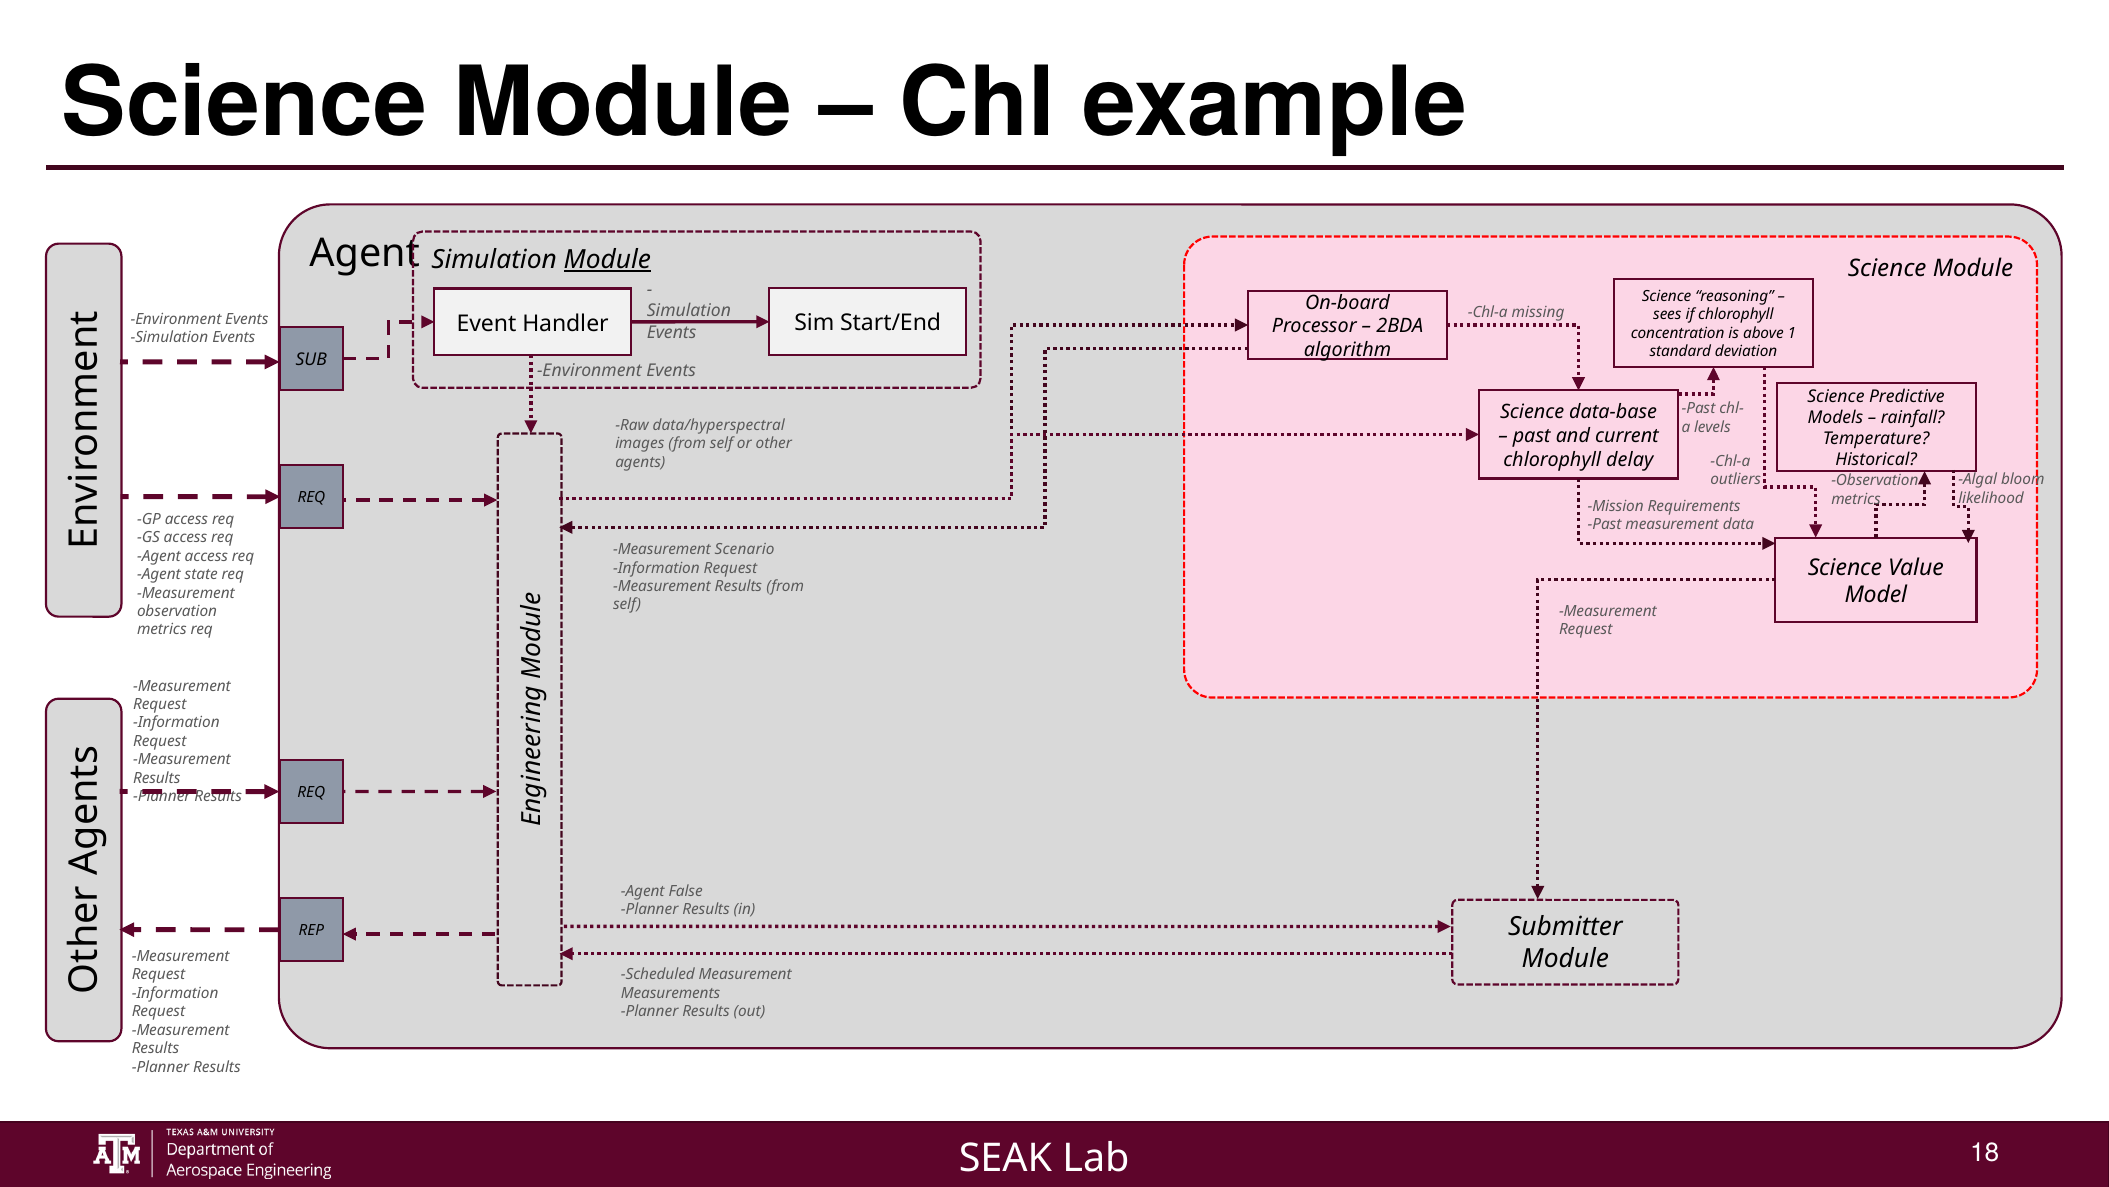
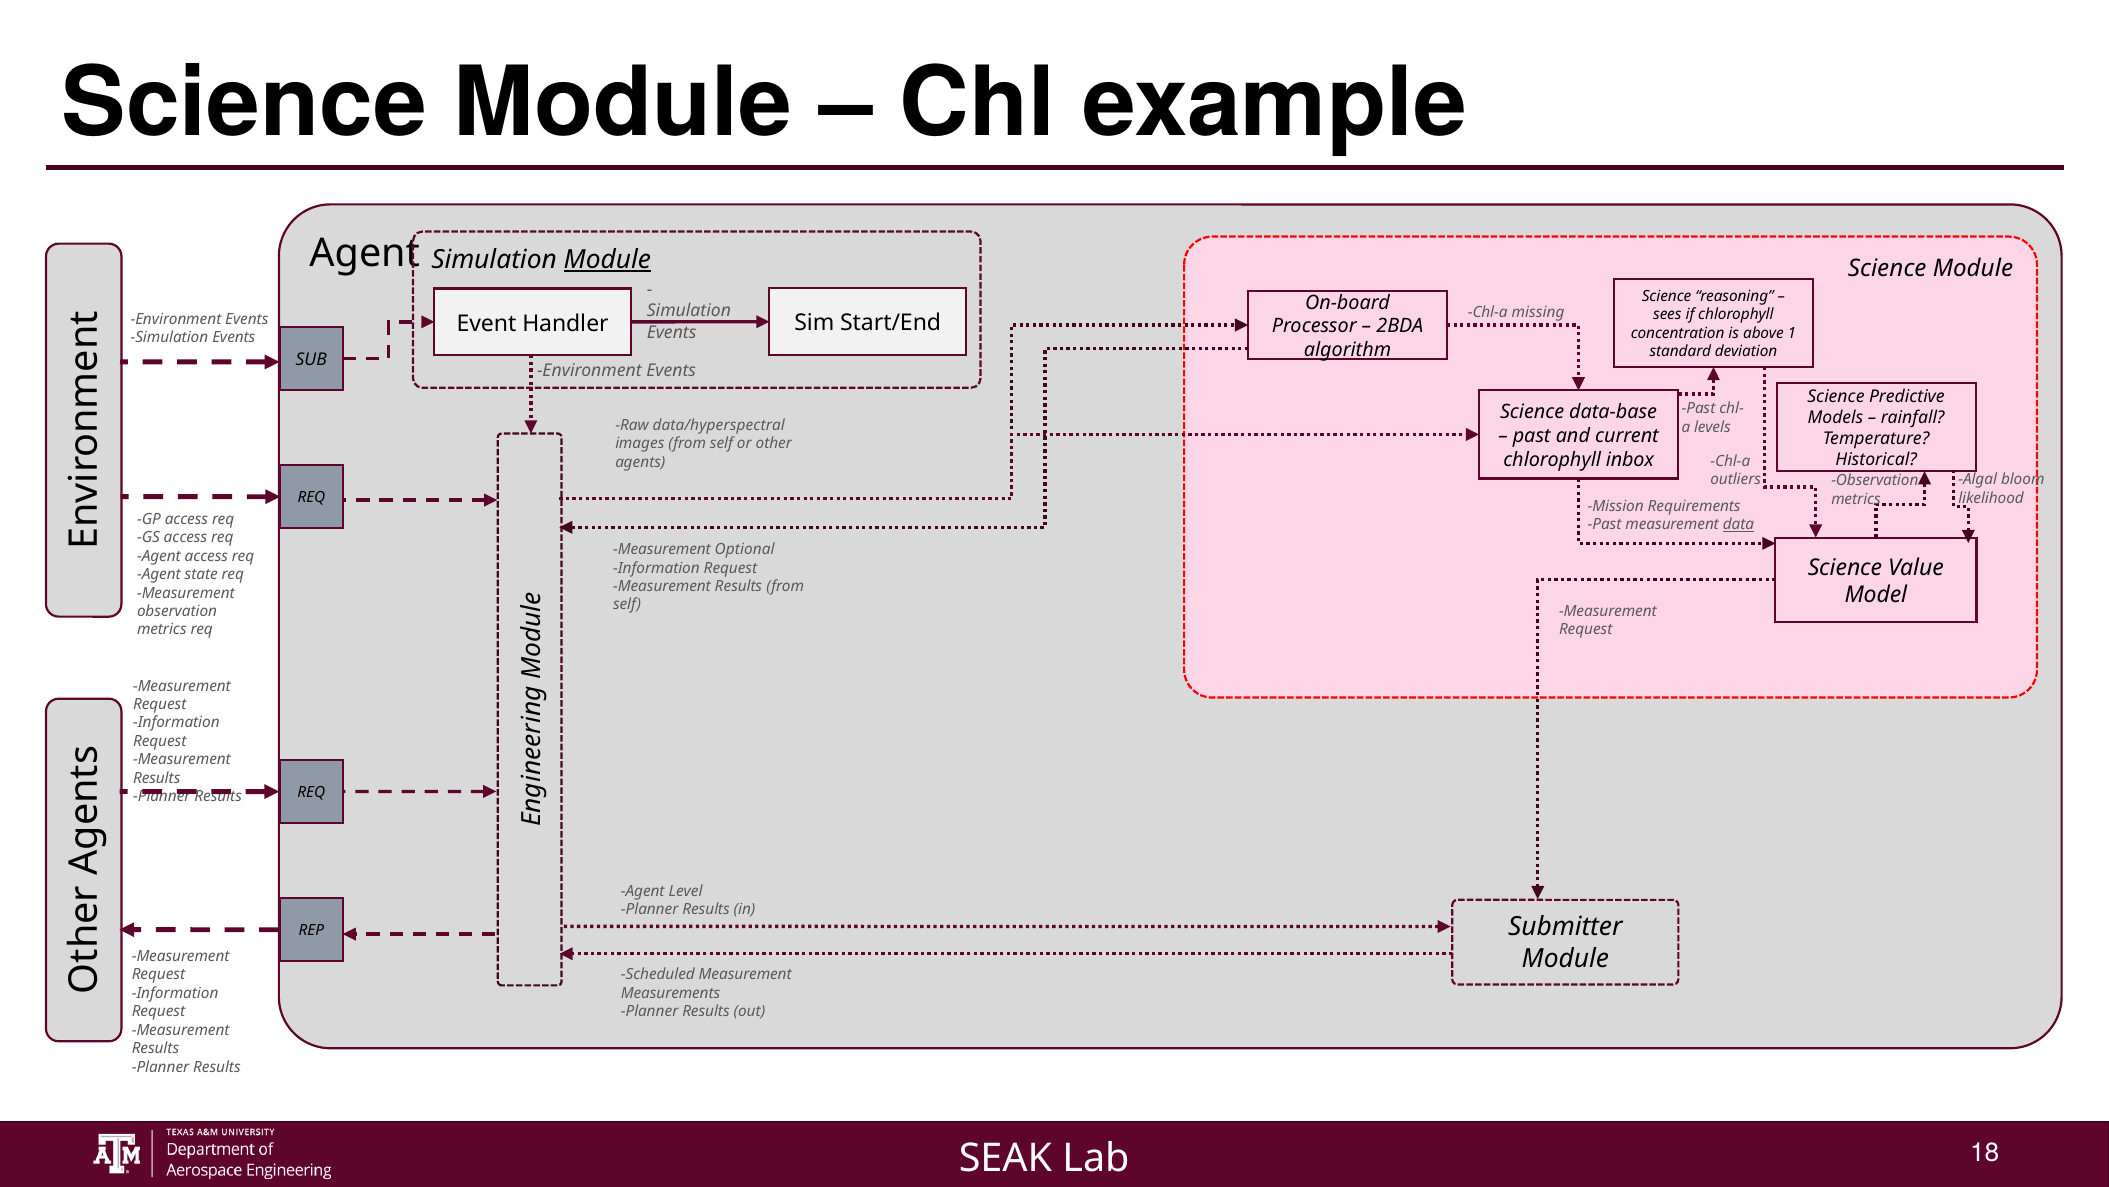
delay: delay -> inbox (1630, 459)
data underline: none -> present (1739, 524)
Scenario: Scenario -> Optional (745, 549)
False: False -> Level (686, 891)
